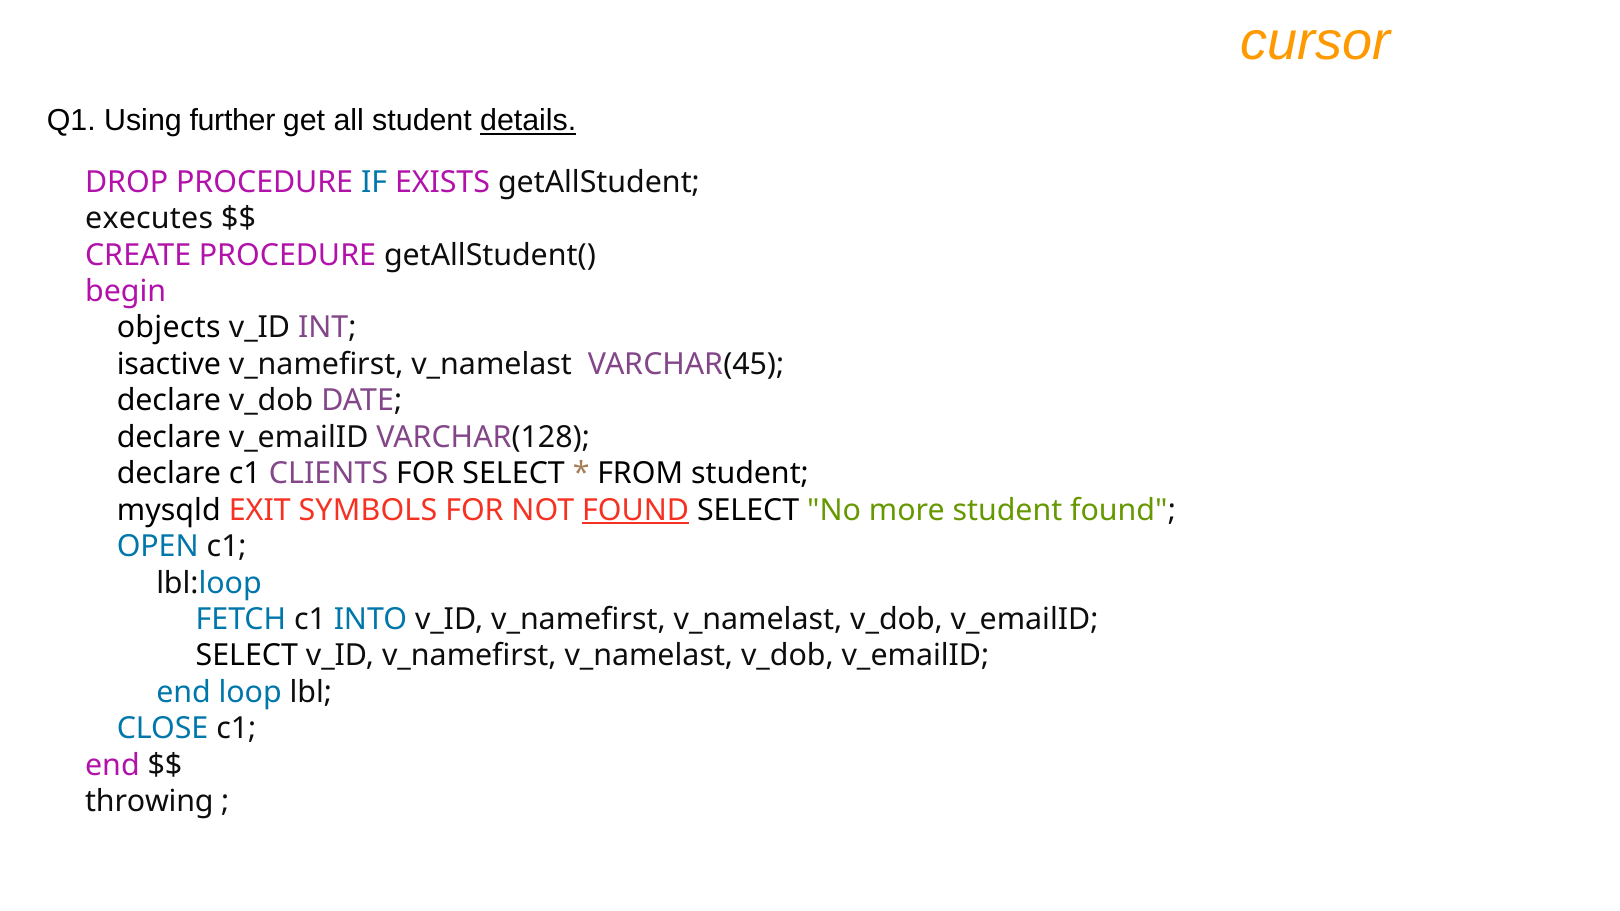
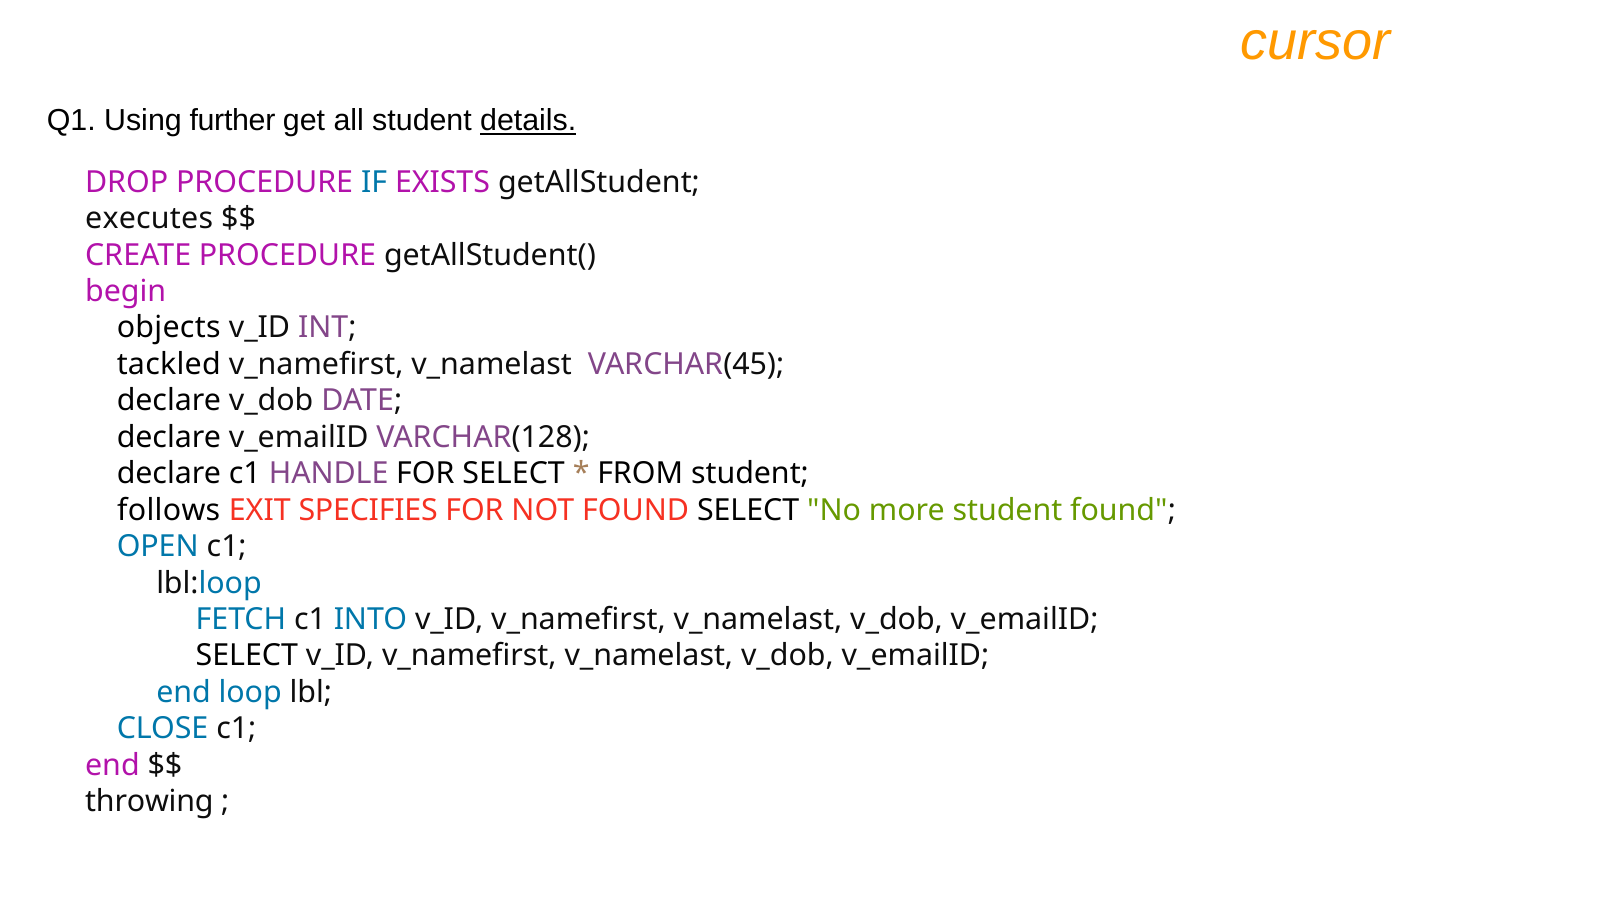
isactive: isactive -> tackled (169, 364)
CLIENTS: CLIENTS -> HANDLE (329, 474)
mysqld: mysqld -> follows (169, 510)
SYMBOLS: SYMBOLS -> SPECIFIES (368, 510)
FOUND underline: present -> none (636, 510)
